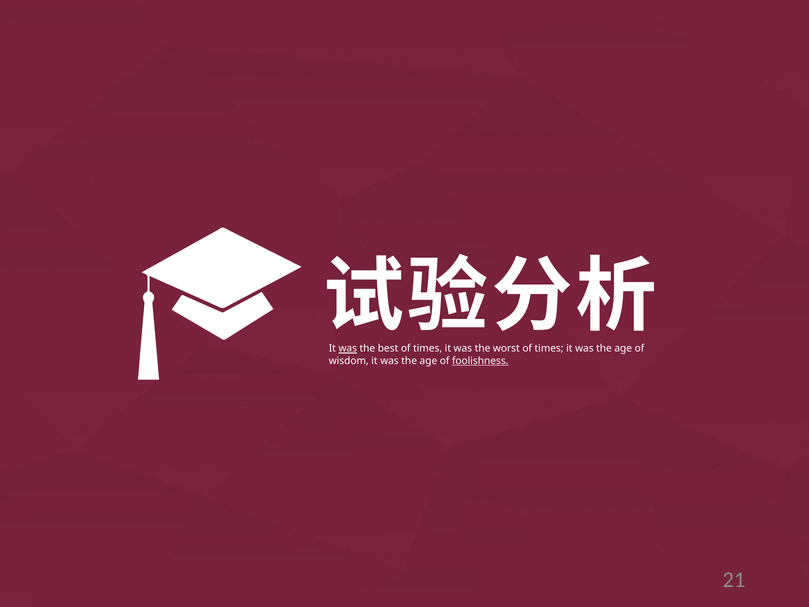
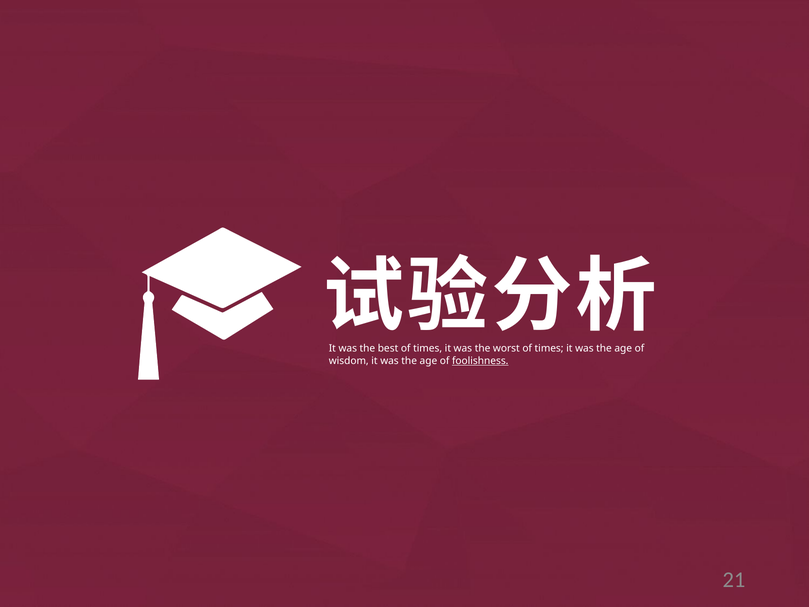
was underline: present -> none (348, 348)
